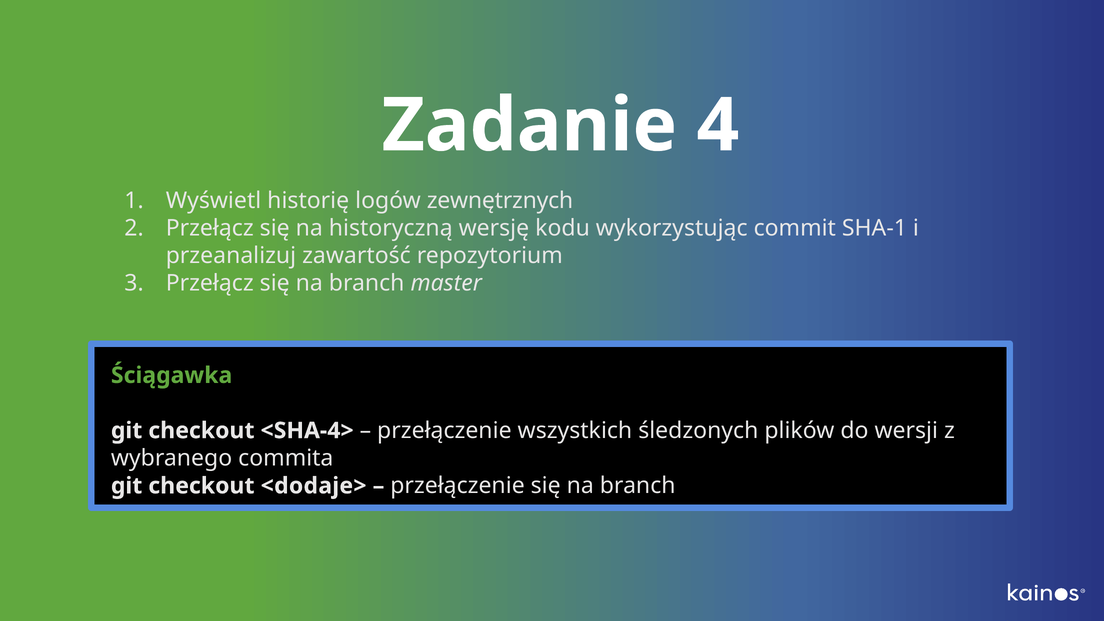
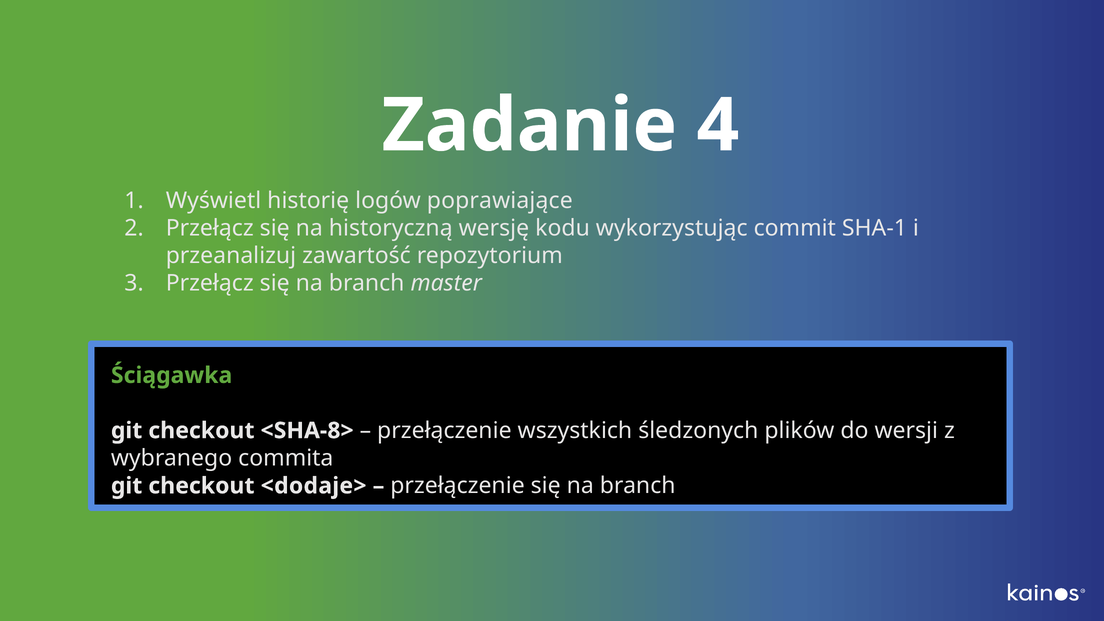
zewnętrznych: zewnętrznych -> poprawiające (500, 200)
<SHA-4>: <SHA-4> -> <SHA-8> (307, 431)
